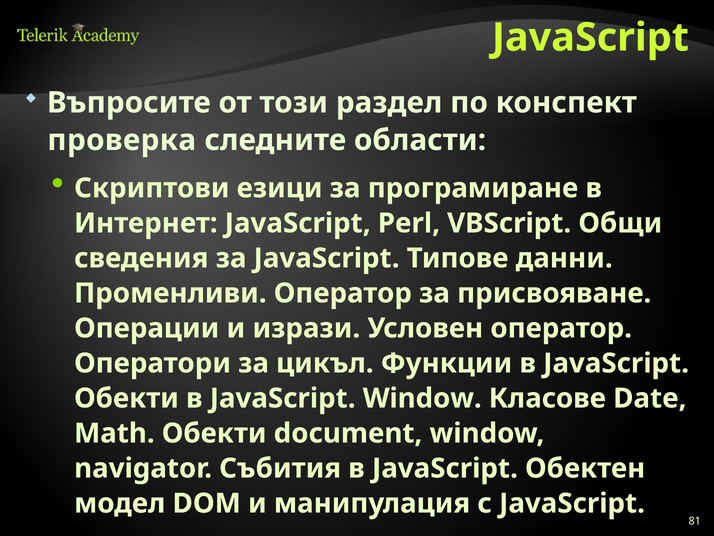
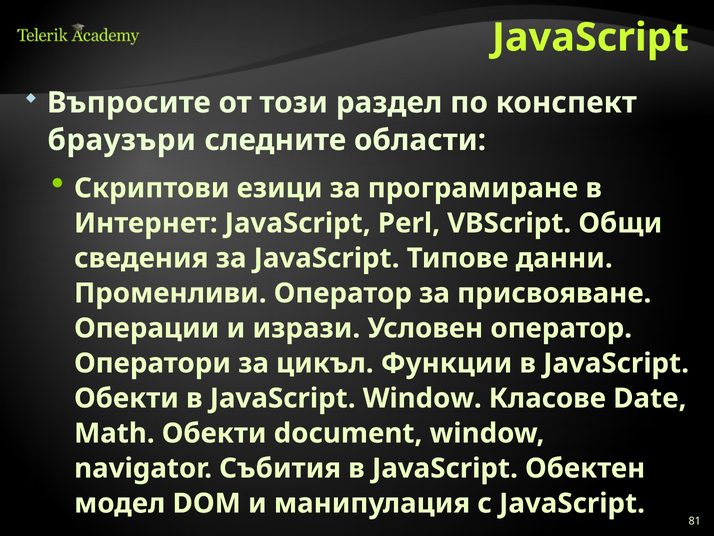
проверка: проверка -> браузъри (122, 140)
